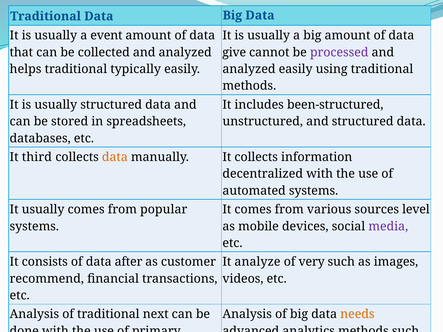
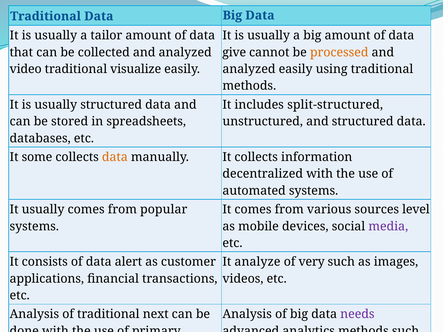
event: event -> tailor (106, 36)
processed colour: purple -> orange (339, 52)
helps: helps -> video (26, 69)
typically: typically -> visualize (136, 69)
been-structured: been-structured -> split-structured (335, 105)
third: third -> some (37, 157)
after: after -> alert (128, 262)
recommend: recommend -> applications (47, 279)
needs colour: orange -> purple (357, 314)
